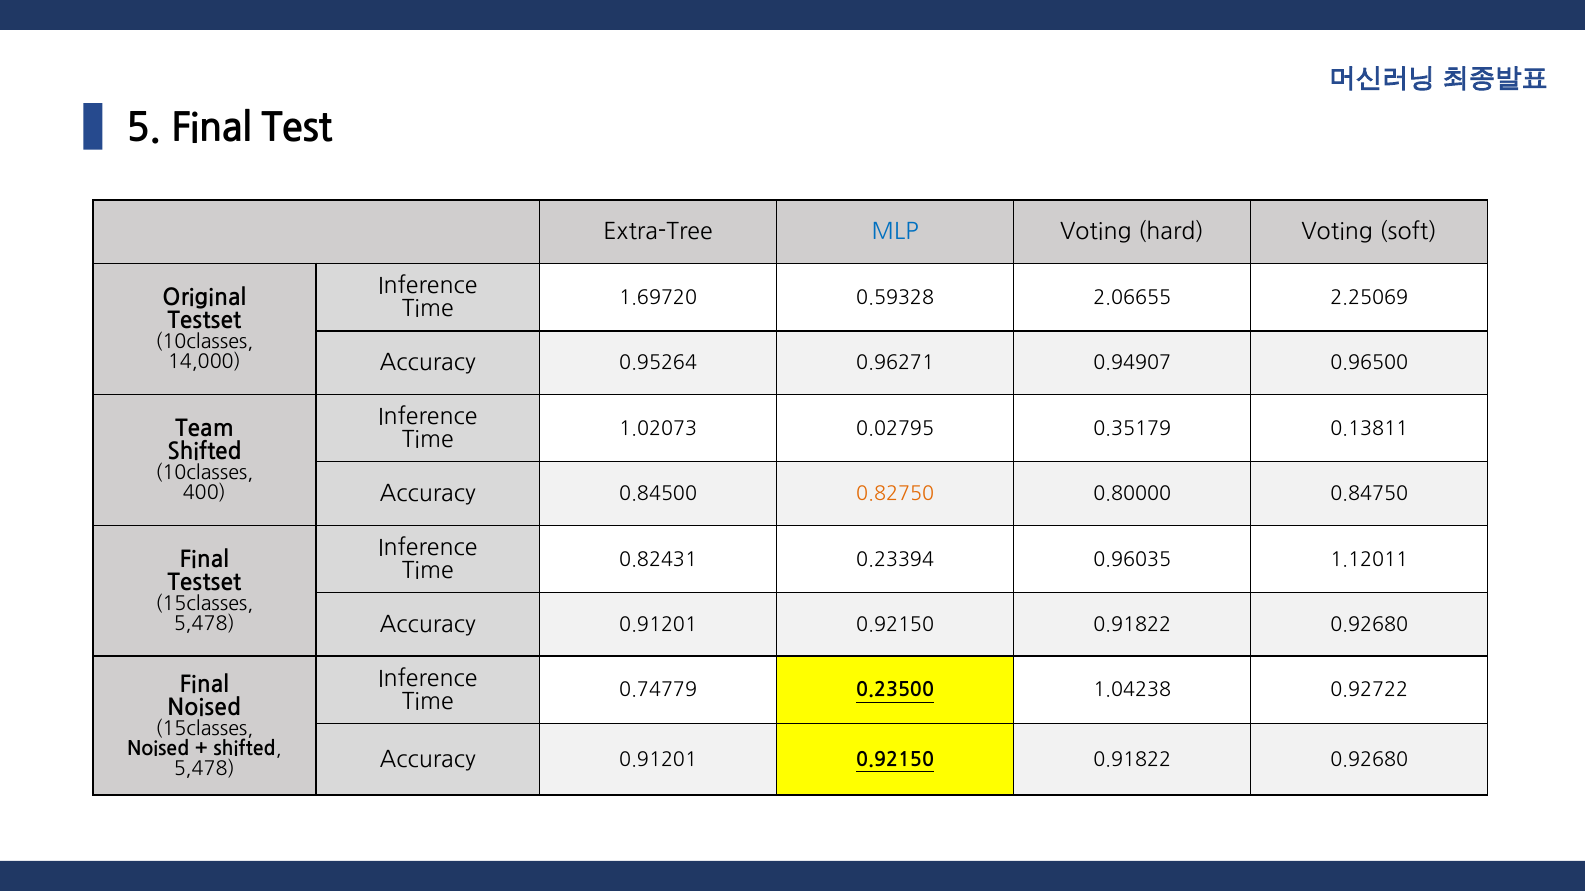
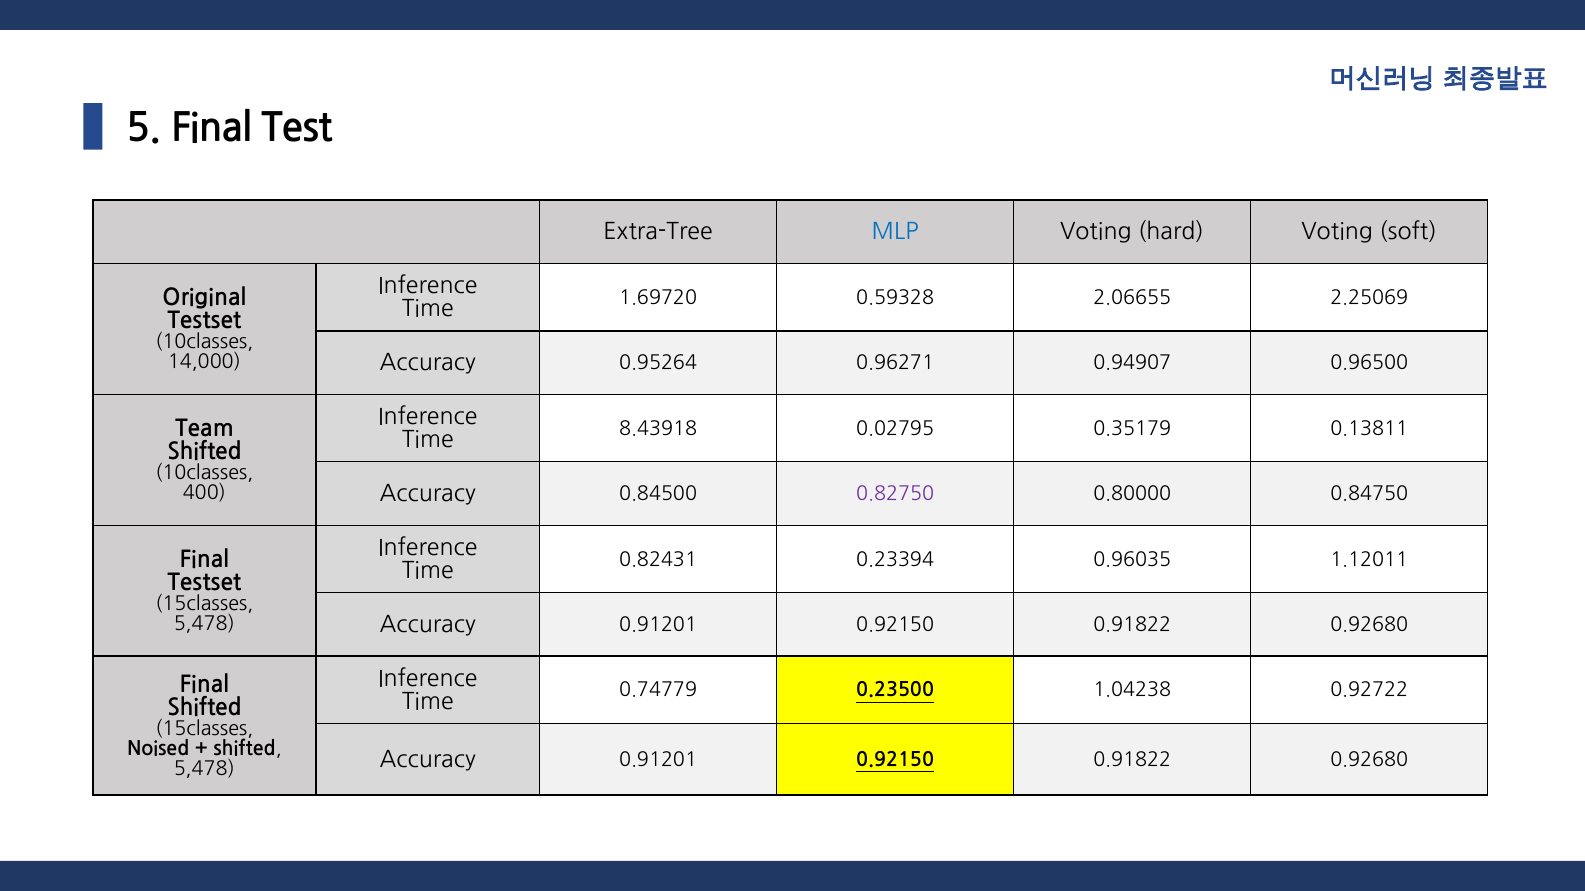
1.02073: 1.02073 -> 8.43918 (658, 429)
0.82750 colour: orange -> purple (895, 494)
Noised: Noised -> Shifted (204, 708)
